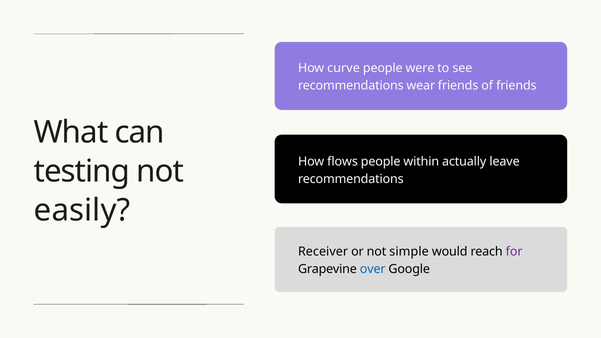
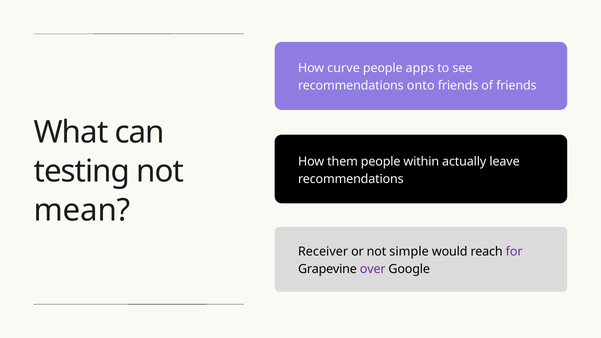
were: were -> apps (420, 68)
wear: wear -> onto (421, 86)
flows: flows -> them (343, 161)
easily: easily -> mean (82, 211)
over colour: blue -> purple (373, 269)
